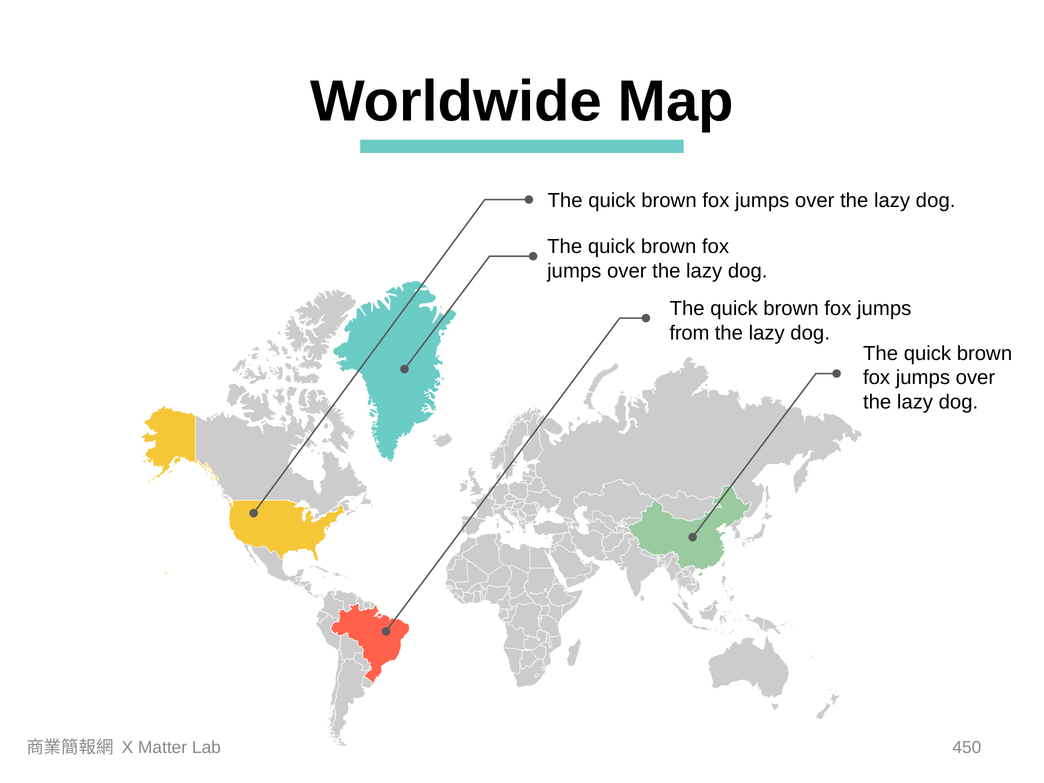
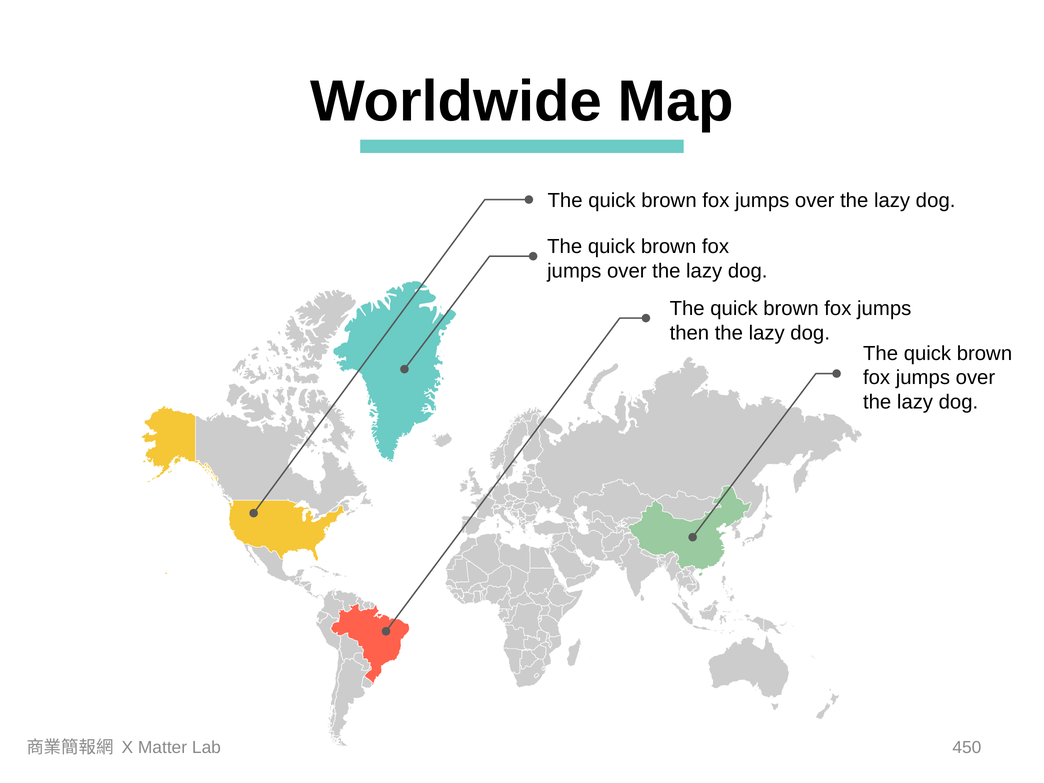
from: from -> then (689, 333)
